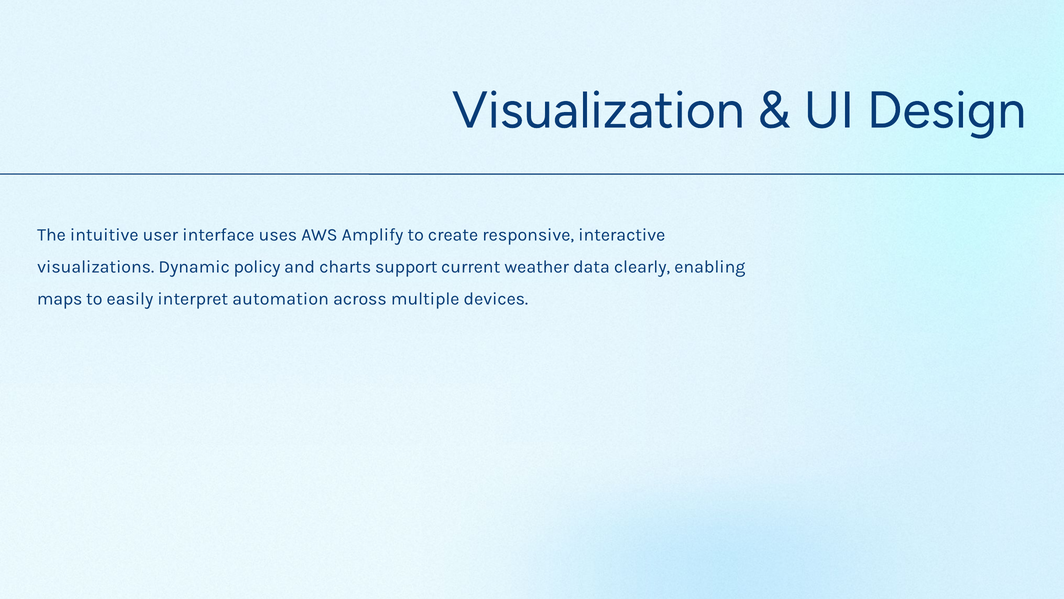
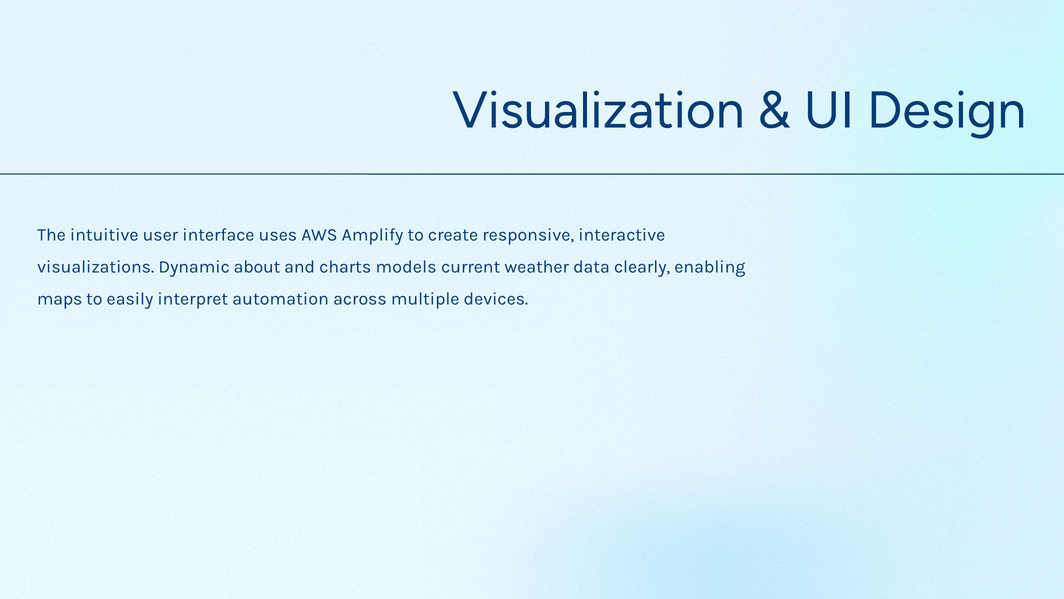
policy: policy -> about (257, 267)
support: support -> models (406, 267)
